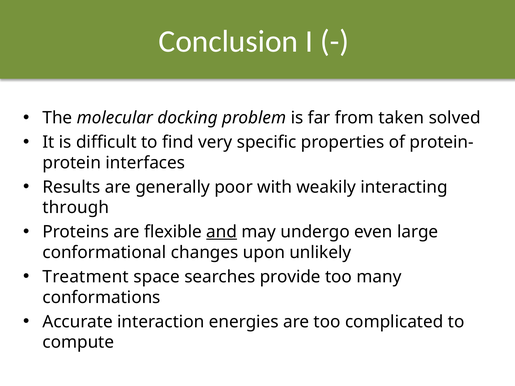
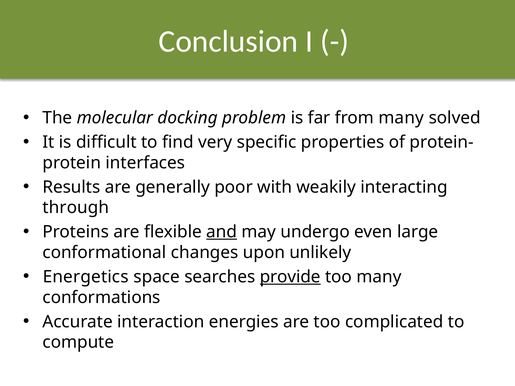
from taken: taken -> many (401, 118)
Treatment: Treatment -> Energetics (86, 277)
provide underline: none -> present (290, 277)
